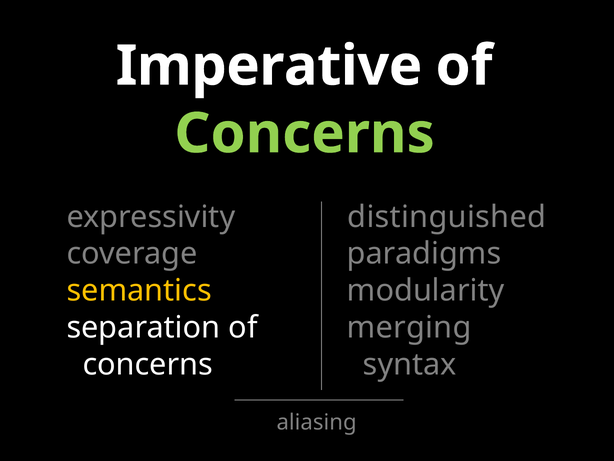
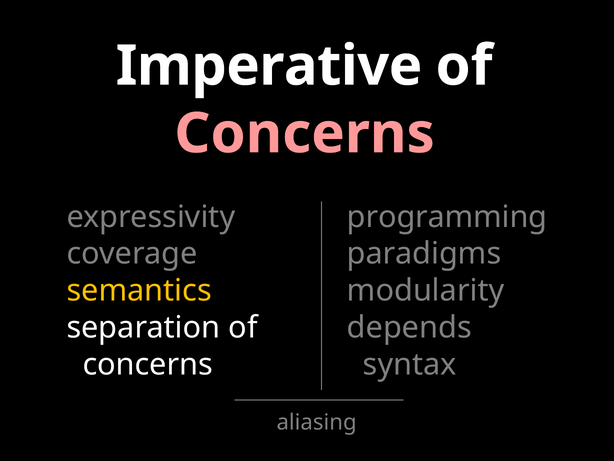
Concerns colour: light green -> pink (305, 134)
distinguished: distinguished -> programming (447, 217)
merging: merging -> depends (409, 327)
